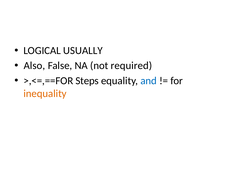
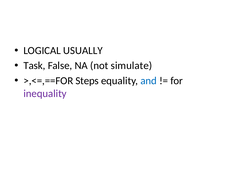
Also: Also -> Task (34, 66)
required: required -> simulate (131, 66)
inequality colour: orange -> purple (45, 93)
